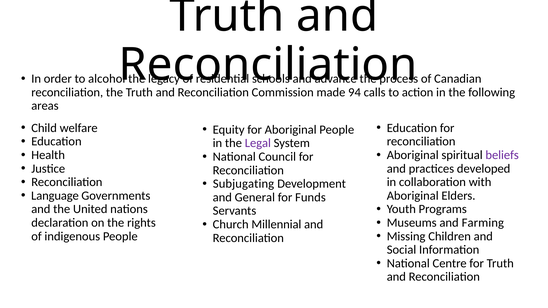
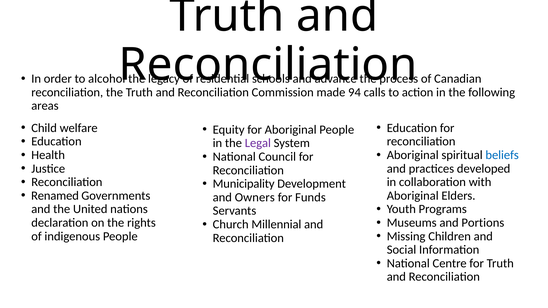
beliefs colour: purple -> blue (502, 155)
Subjugating: Subjugating -> Municipality (244, 184)
Language: Language -> Renamed (55, 196)
General: General -> Owners (255, 197)
Farming: Farming -> Portions (483, 223)
